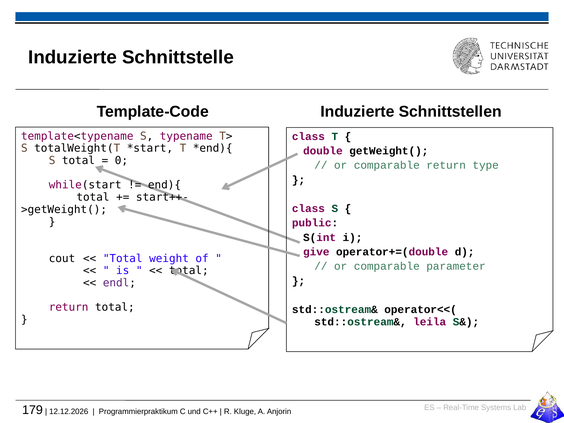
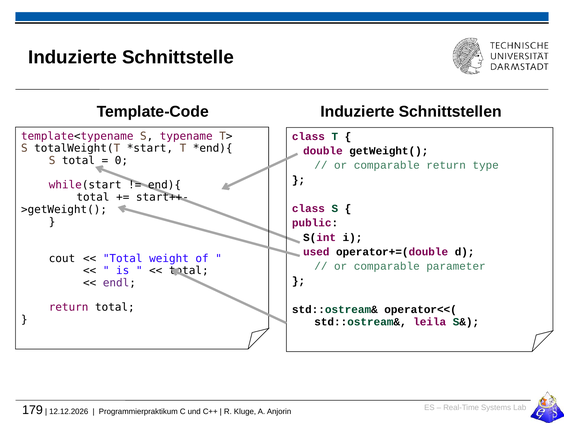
give: give -> used (316, 252)
